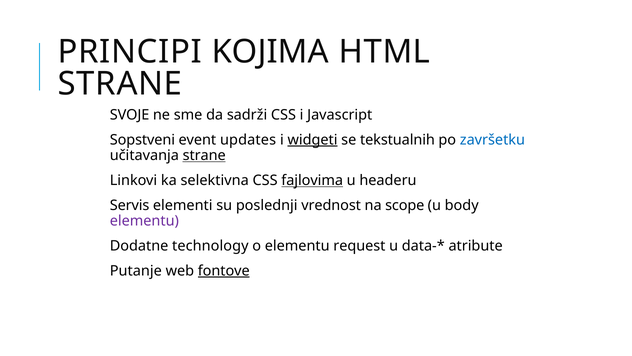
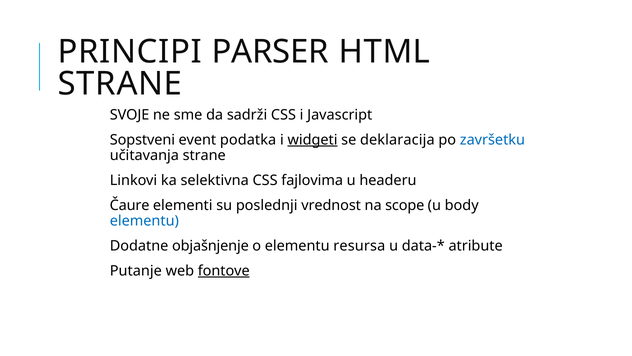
KOJIMA: KOJIMA -> PARSER (270, 52)
updates: updates -> podatka (248, 140)
tekstualnih: tekstualnih -> deklaracija (397, 140)
strane underline: present -> none (204, 155)
fajlovima underline: present -> none (312, 180)
Servis: Servis -> Čaure (130, 205)
elementu colour: purple -> blue (144, 221)
technology: technology -> objašnjenje (210, 246)
request: request -> resursa (359, 246)
